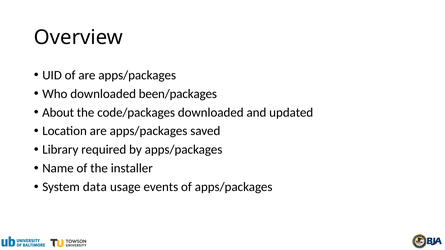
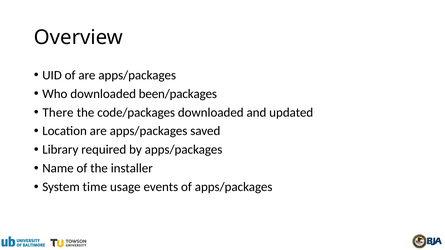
About: About -> There (58, 113)
data: data -> time (95, 187)
